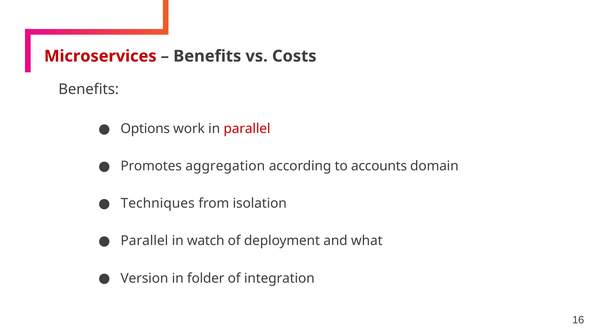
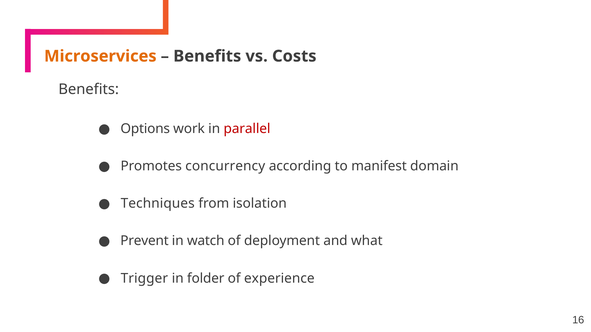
Microservices colour: red -> orange (100, 56)
aggregation: aggregation -> concurrency (225, 166)
accounts: accounts -> manifest (379, 166)
Parallel: Parallel -> Prevent (145, 241)
Version: Version -> Trigger (144, 279)
integration: integration -> experience (279, 279)
